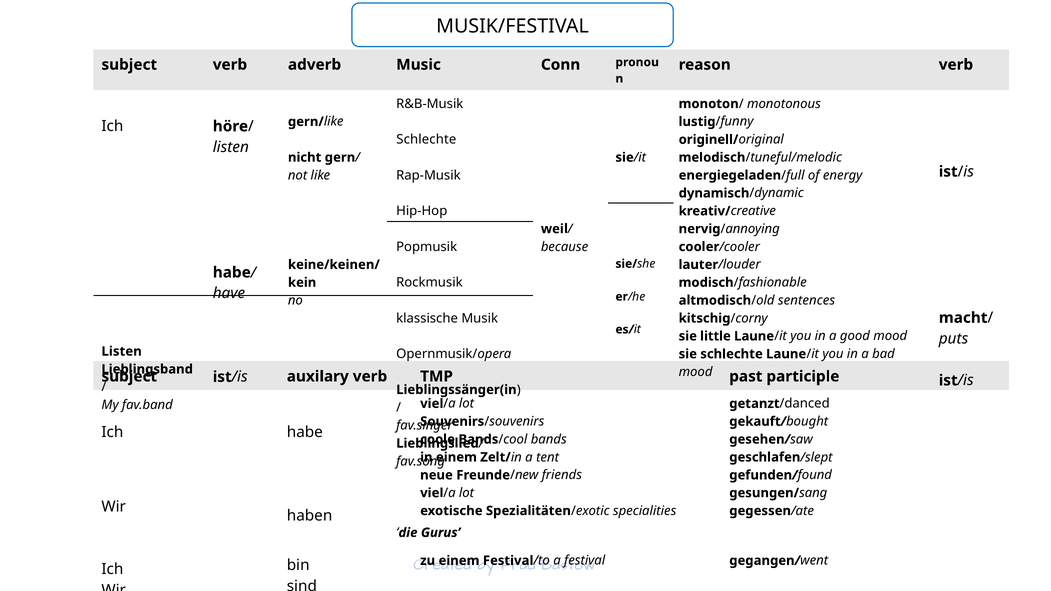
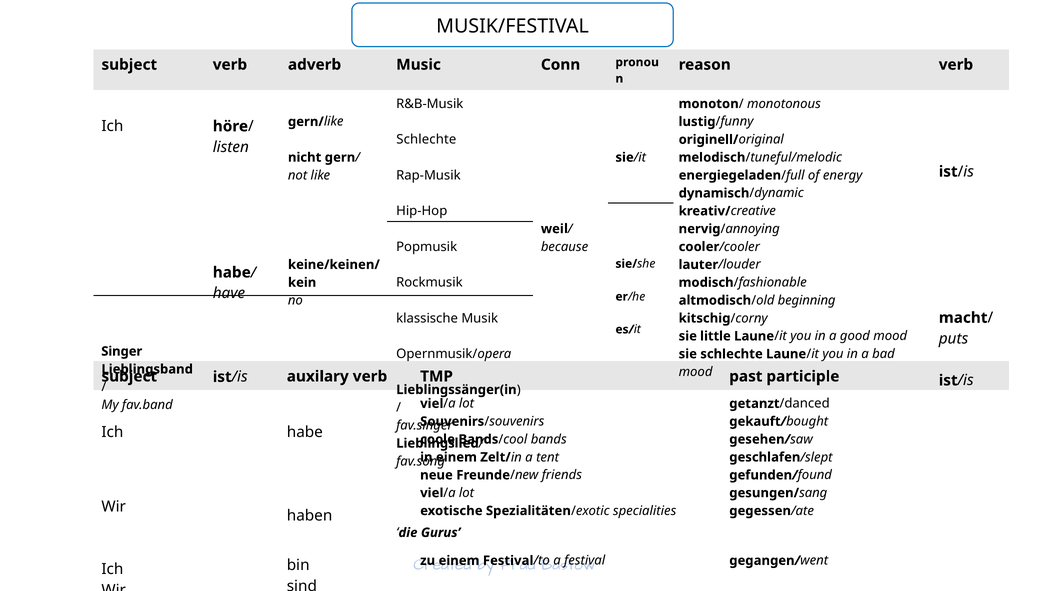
sentences: sentences -> beginning (807, 300)
Listen: Listen -> Singer (122, 351)
